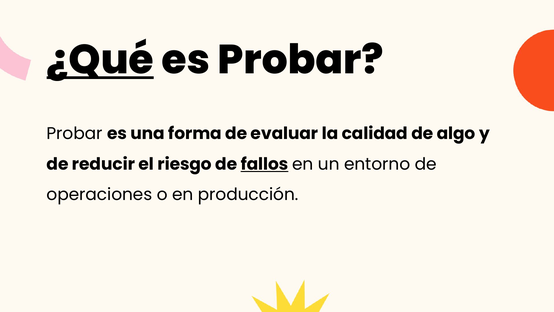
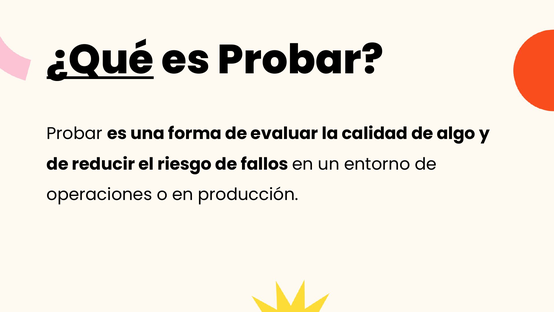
fallos underline: present -> none (265, 164)
